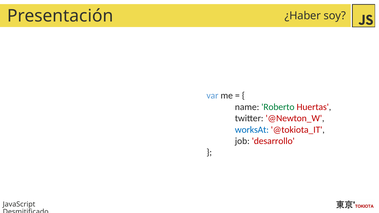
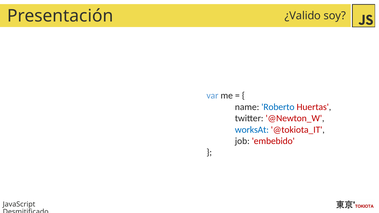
¿Haber: ¿Haber -> ¿Valido (303, 16)
Roberto colour: green -> blue (278, 107)
desarrollo: desarrollo -> embebido (273, 141)
